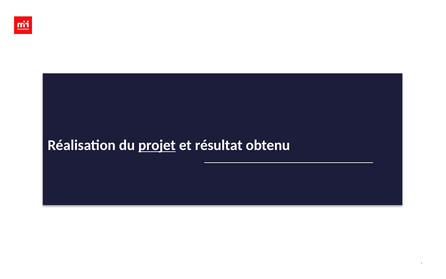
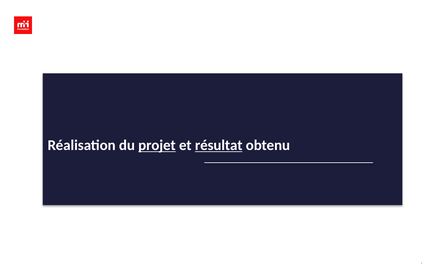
résultat underline: none -> present (219, 145)
